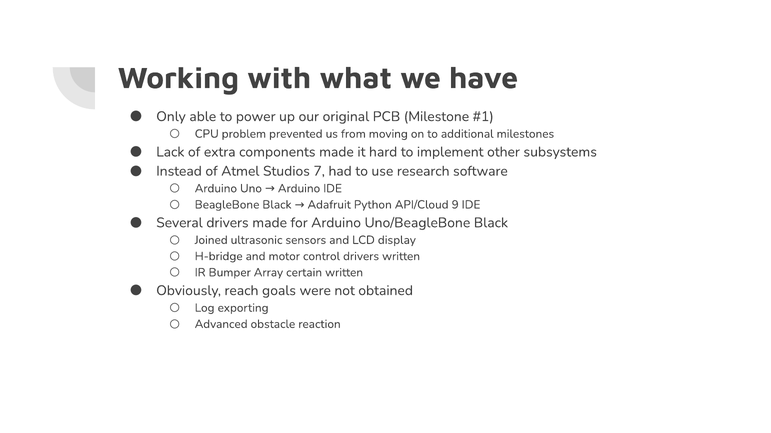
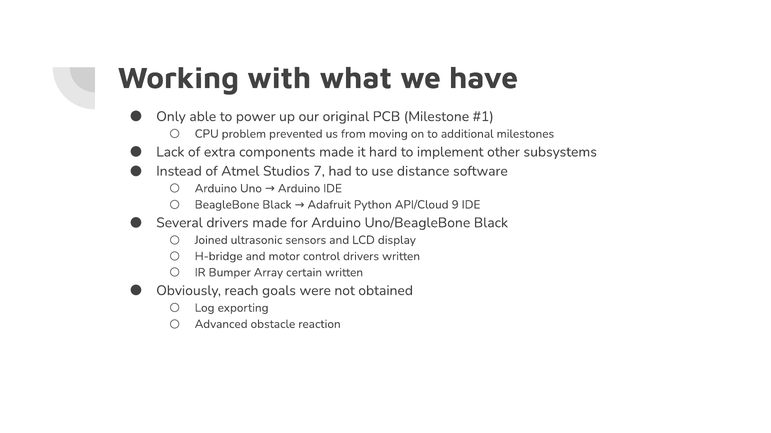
research: research -> distance (423, 171)
